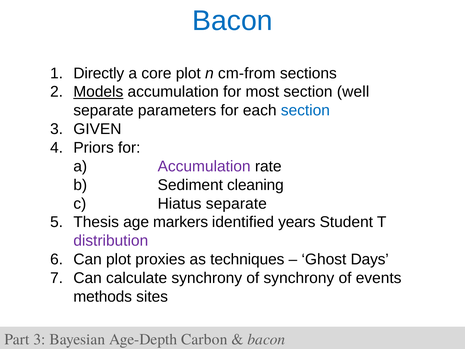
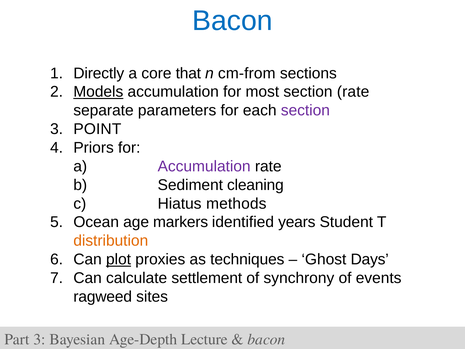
core plot: plot -> that (188, 73)
section well: well -> rate (353, 92)
section colour: blue -> purple (305, 110)
GIVEN: GIVEN -> POINT (97, 129)
Hiatus separate: separate -> methods (236, 203)
Thesis: Thesis -> Ocean (96, 222)
distribution colour: purple -> orange (111, 241)
plot underline: none -> present (119, 259)
calculate synchrony: synchrony -> settlement (207, 278)
methods: methods -> ragweed (103, 296)
Carbon: Carbon -> Lecture (204, 339)
